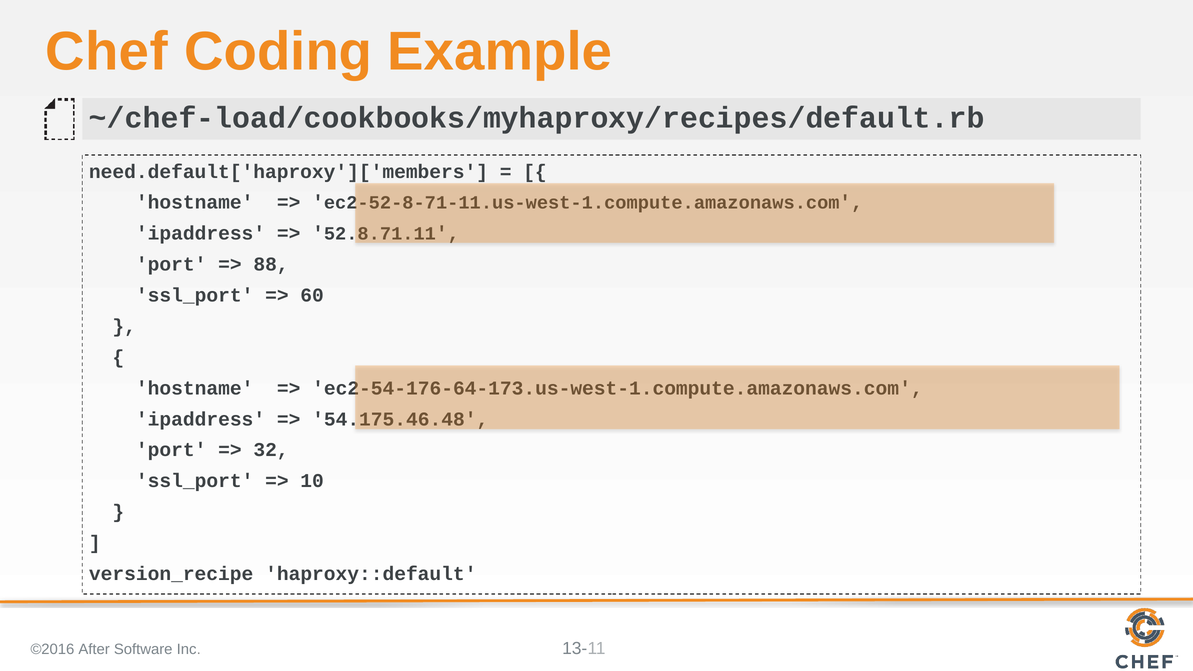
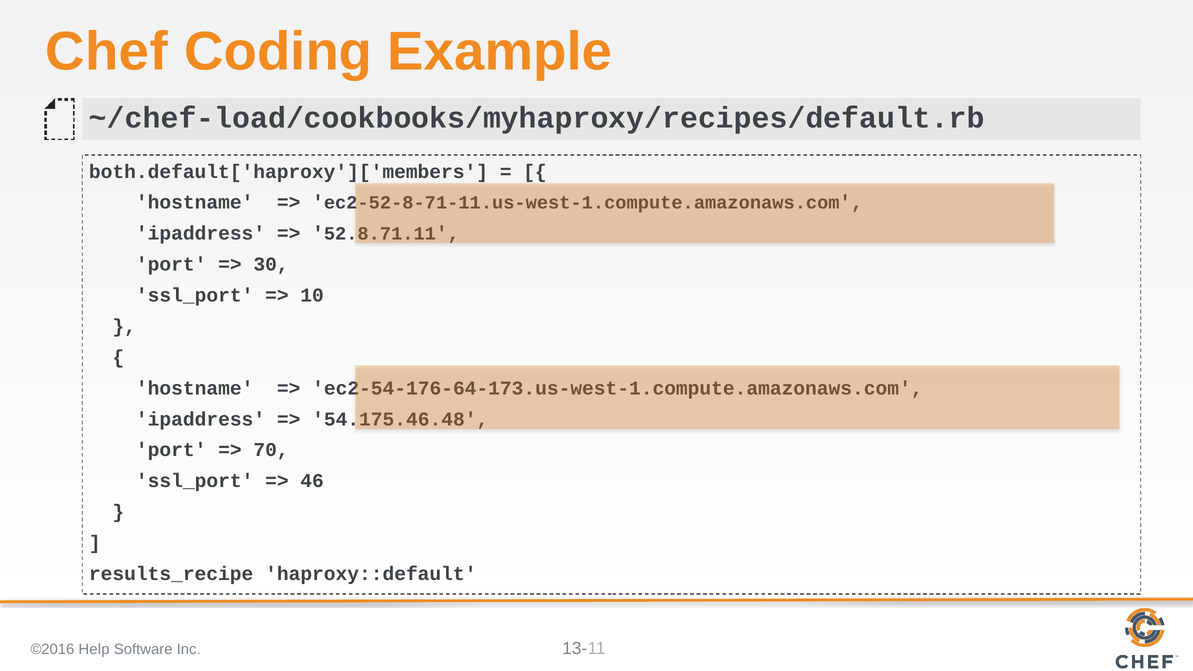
need.default['haproxy']['members: need.default['haproxy']['members -> both.default['haproxy']['members (289, 172)
88: 88 -> 30 (271, 264)
60: 60 -> 10 (312, 295)
32: 32 -> 70 (271, 450)
10: 10 -> 46 (312, 481)
version_recipe: version_recipe -> results_recipe (171, 574)
After: After -> Help (94, 649)
